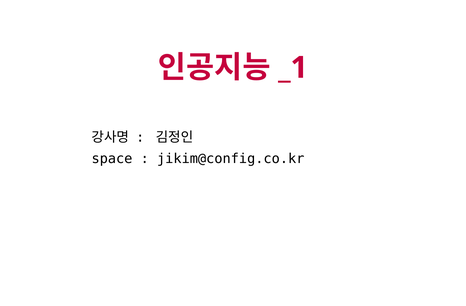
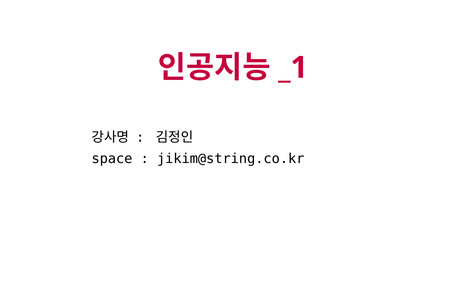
jikim@config.co.kr: jikim@config.co.kr -> jikim@string.co.kr (231, 159)
